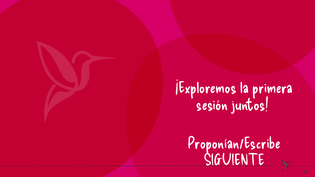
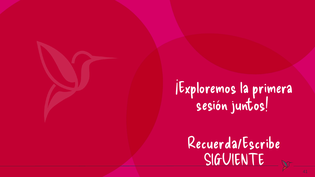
Proponían/Escribe: Proponían/Escribe -> Recuerda/Escribe (234, 143)
